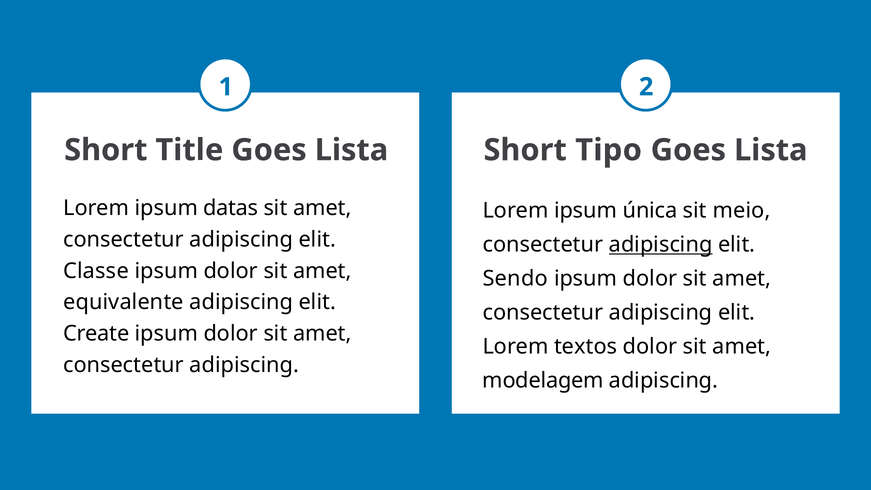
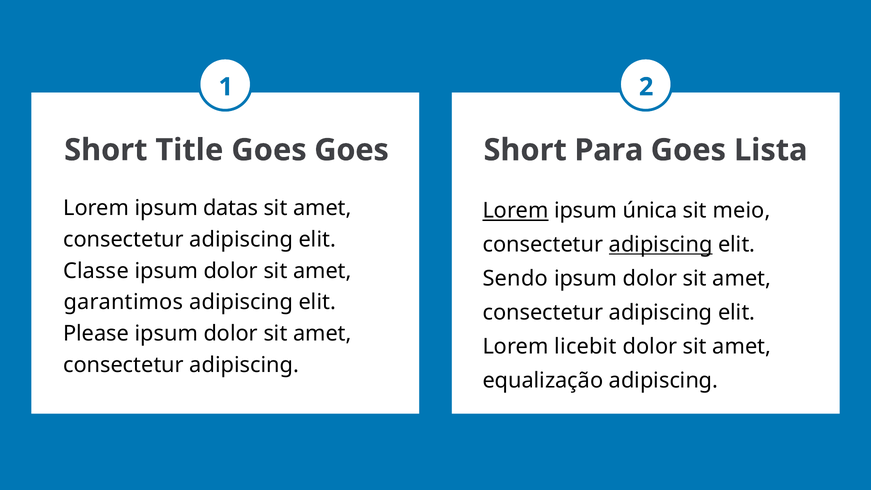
Title Goes Lista: Lista -> Goes (352, 150)
Tipo: Tipo -> Para (609, 150)
Lorem underline: none -> present (516, 211)
equivalente: equivalente -> garantimos (123, 302)
Create: Create -> Please (96, 334)
textos: textos -> licebit (586, 347)
modelagem: modelagem -> equalização (543, 380)
